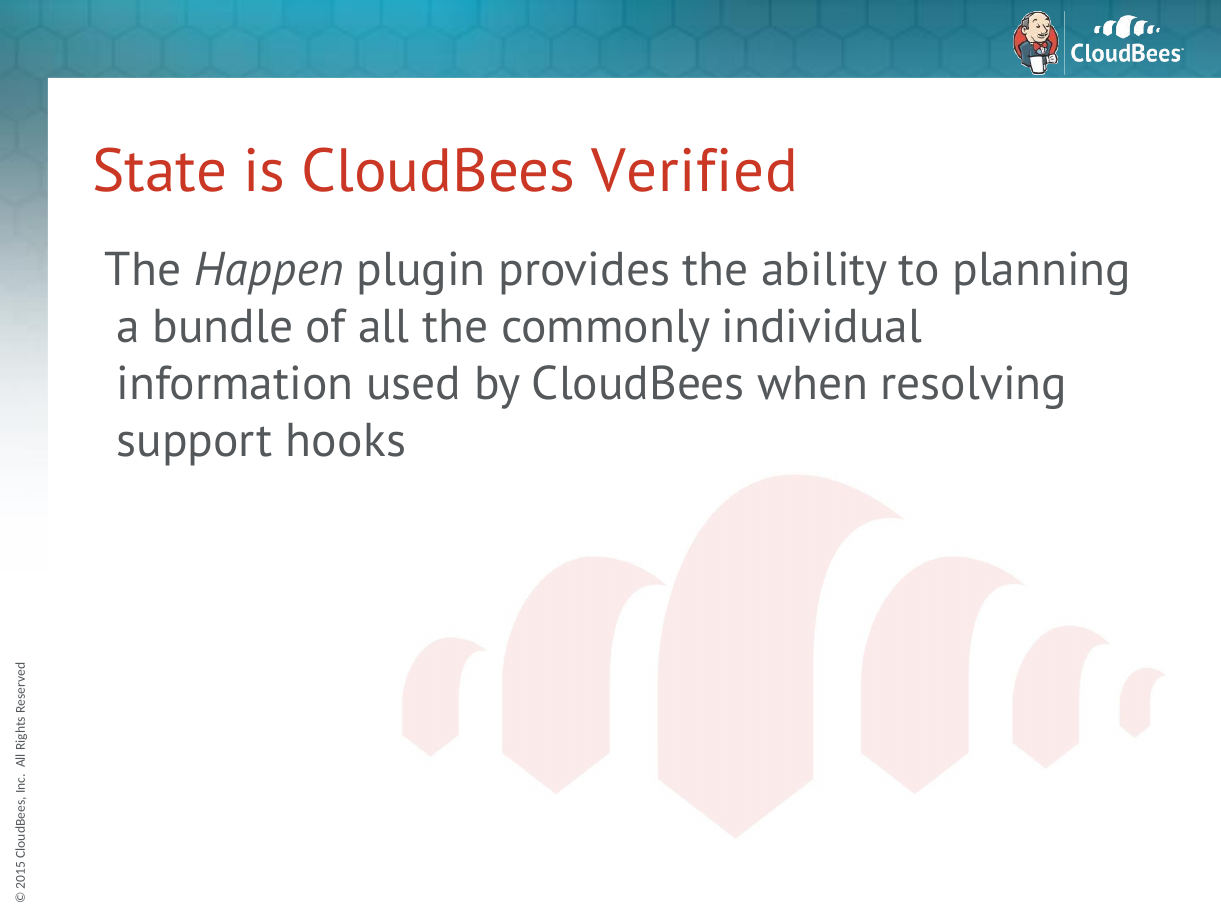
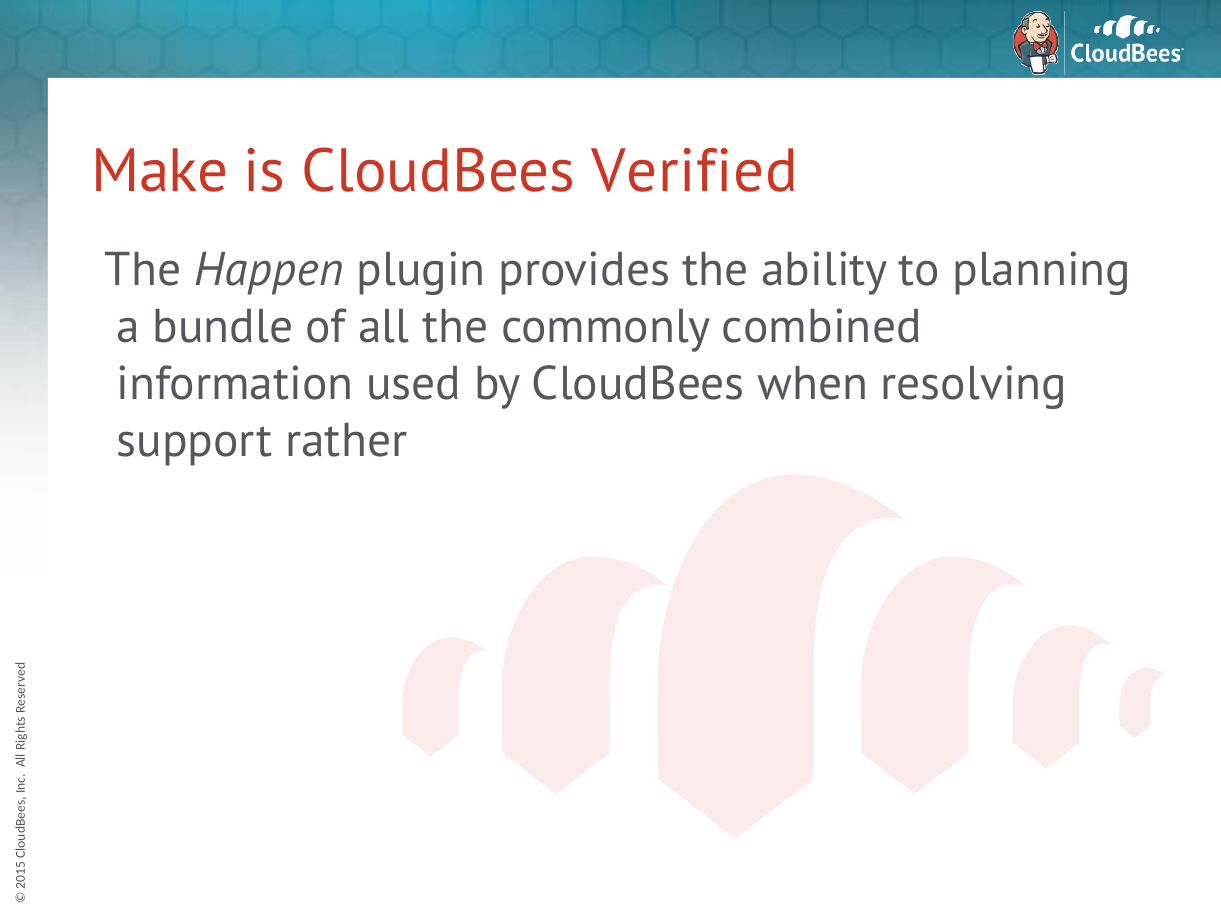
State: State -> Make (160, 171)
individual: individual -> combined (822, 327)
hooks: hooks -> rather (346, 441)
